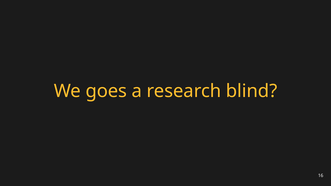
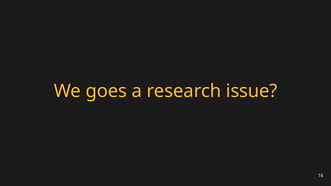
blind: blind -> issue (252, 91)
